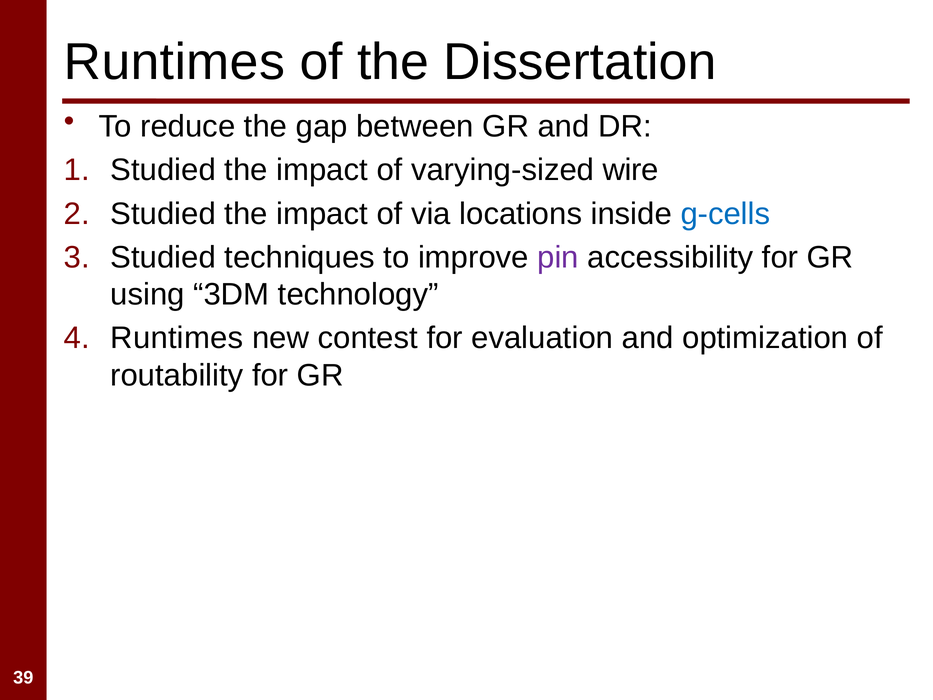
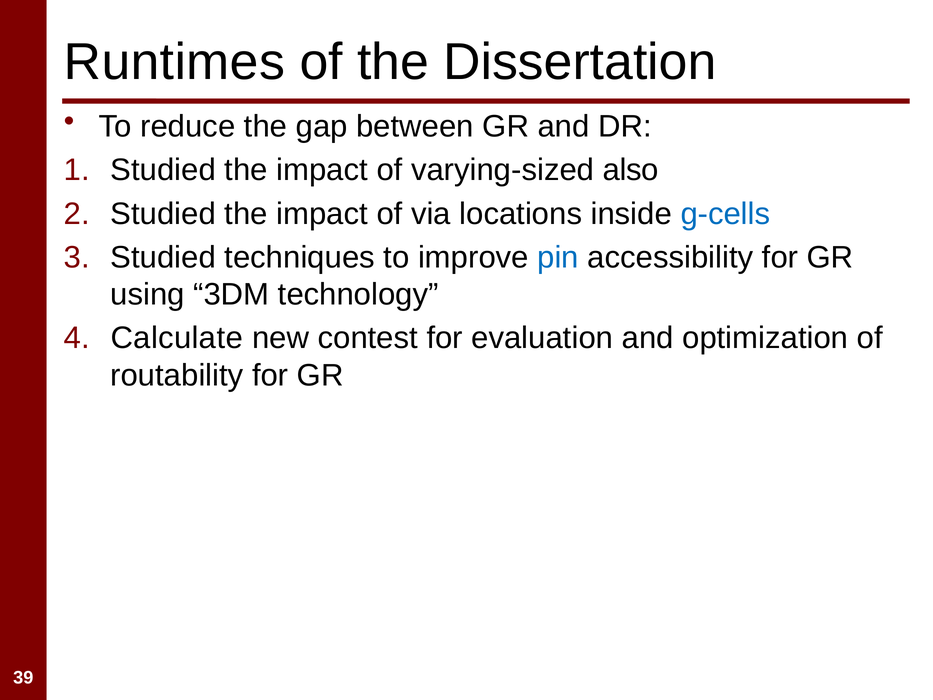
wire: wire -> also (631, 170)
pin colour: purple -> blue (558, 257)
Runtimes: Runtimes -> Calculate (177, 338)
